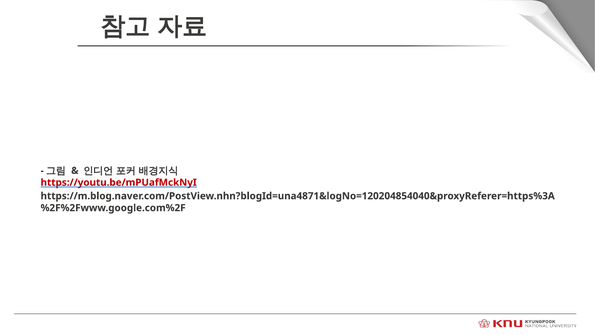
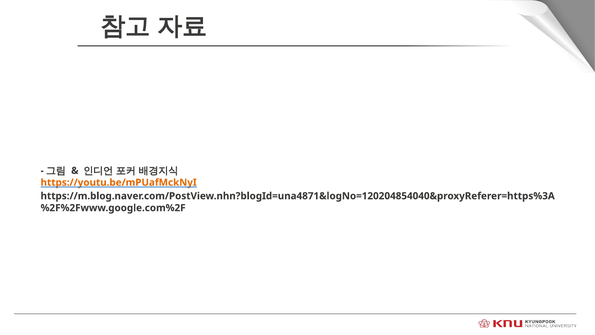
https://youtu.be/mPUafMckNyI colour: red -> orange (119, 182)
